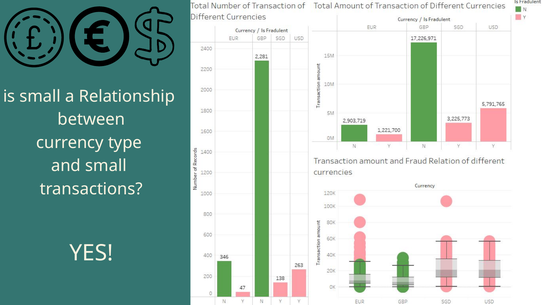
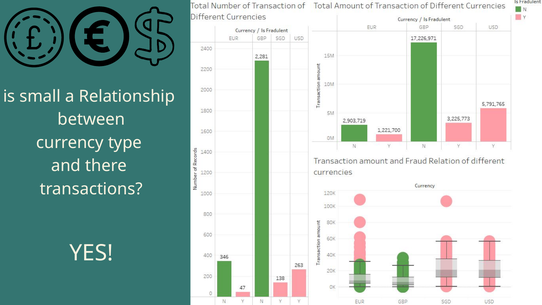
and small: small -> there (106, 166)
